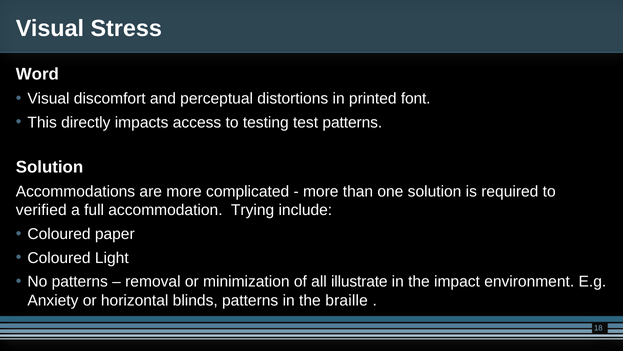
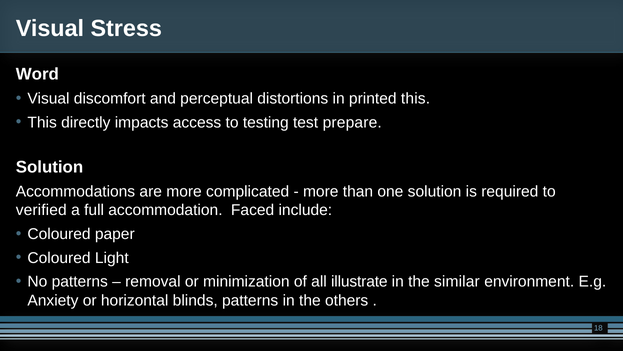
printed font: font -> this (416, 99)
test patterns: patterns -> prepare (352, 122)
Trying: Trying -> Faced (253, 210)
impact: impact -> similar (457, 281)
braille: braille -> others (347, 300)
